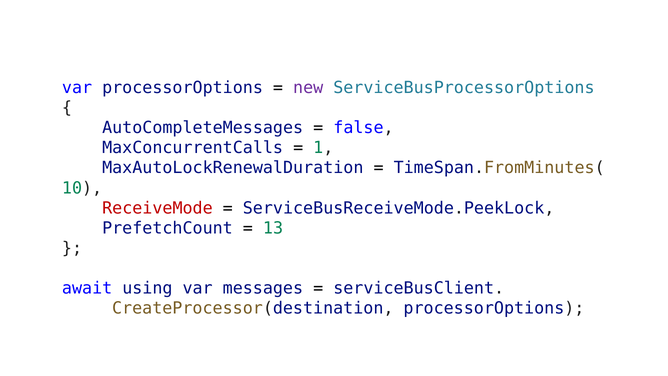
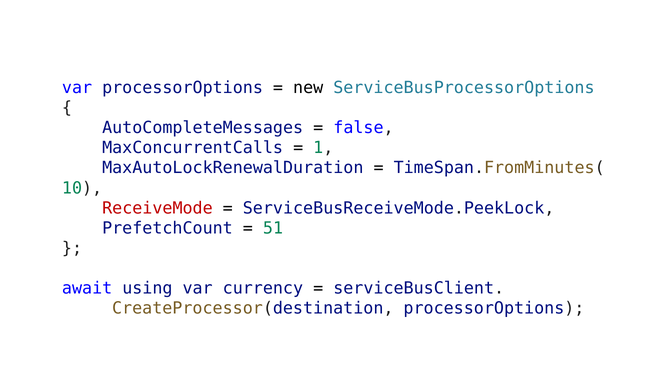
new colour: purple -> black (308, 88)
13: 13 -> 51 (273, 228)
messages: messages -> currency (263, 288)
